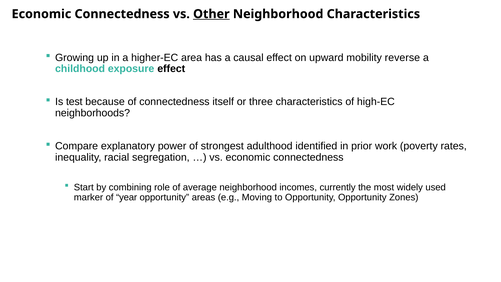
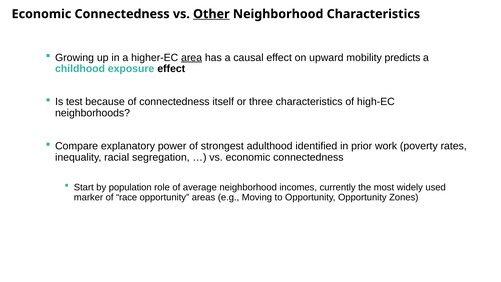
area underline: none -> present (192, 58)
reverse: reverse -> predicts (402, 58)
combining: combining -> population (130, 187)
year: year -> race (127, 197)
